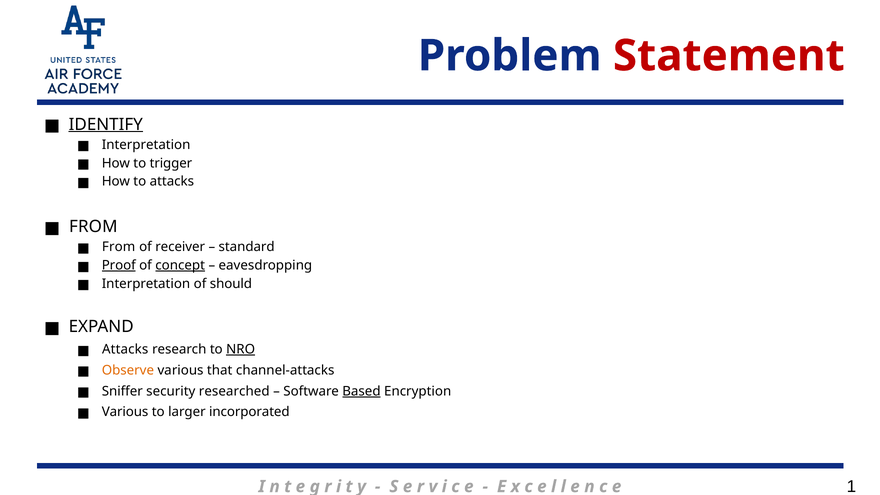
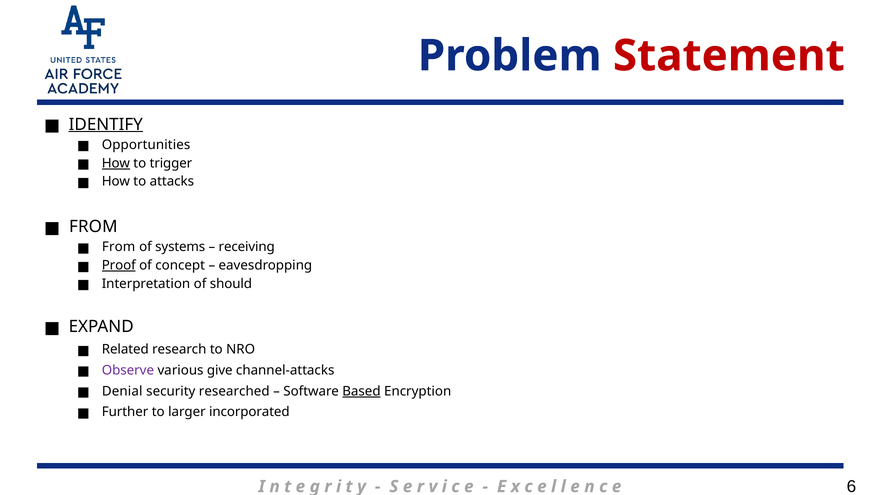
Interpretation: Interpretation -> Opportunities (146, 145)
How underline: none -> present (116, 163)
receiver: receiver -> systems (180, 247)
standard: standard -> receiving (247, 247)
concept underline: present -> none (180, 265)
Attacks: Attacks -> Related (125, 349)
NRO underline: present -> none (241, 349)
Observe colour: orange -> purple (128, 370)
that: that -> give (220, 370)
Sniffer: Sniffer -> Denial (122, 391)
Various: Various -> Further (125, 412)
1: 1 -> 6 (851, 487)
